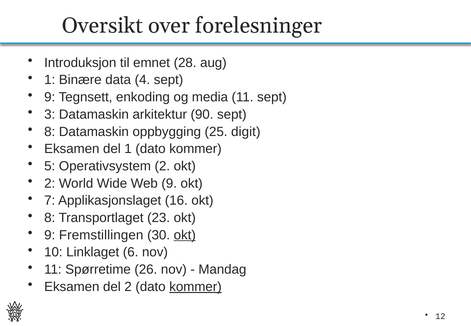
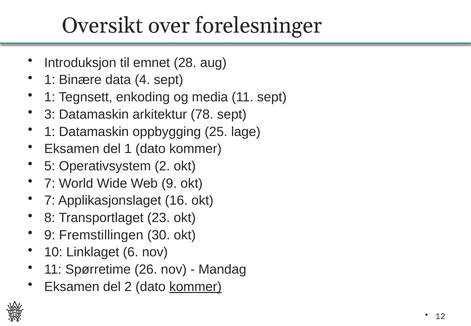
9: 9 -> 1 (50, 97)
90: 90 -> 78 (202, 114)
8: 8 -> 1 (50, 132)
digit: digit -> lage (246, 132)
2: 2 -> 7 (50, 183)
okt underline: present -> none (185, 235)
